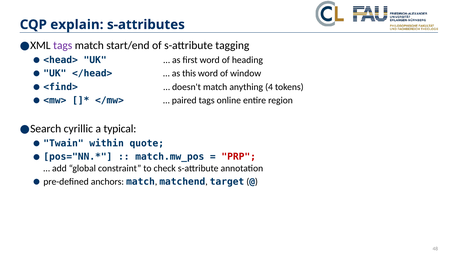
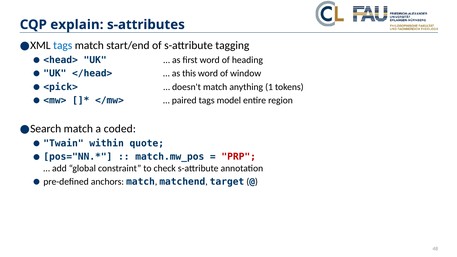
tags colour: purple -> blue (63, 45)
<find>: <find> -> <pick> (61, 87)
4: 4 -> 1 (269, 87)
online: online -> model (229, 100)
cyrillic: cyrillic -> match (78, 129)
typical: typical -> coded (120, 129)
